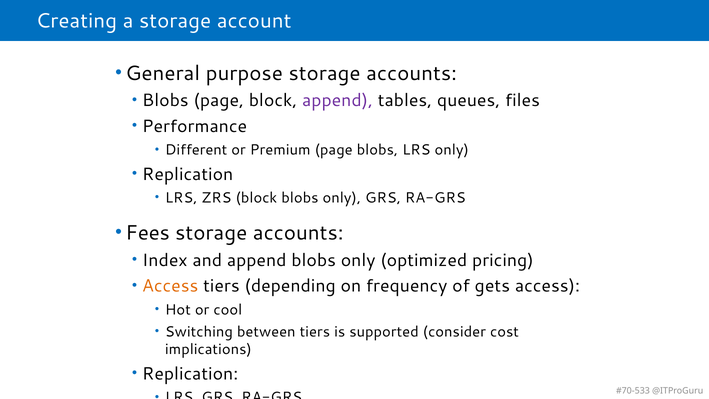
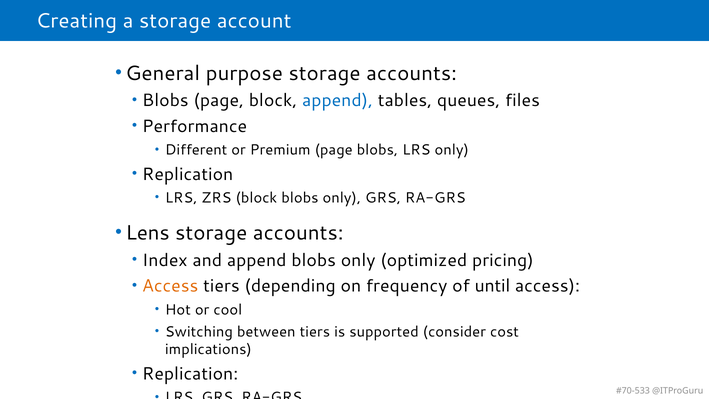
append colour: purple -> blue (338, 101)
Fees: Fees -> Lens (148, 233)
gets: gets -> until (492, 286)
